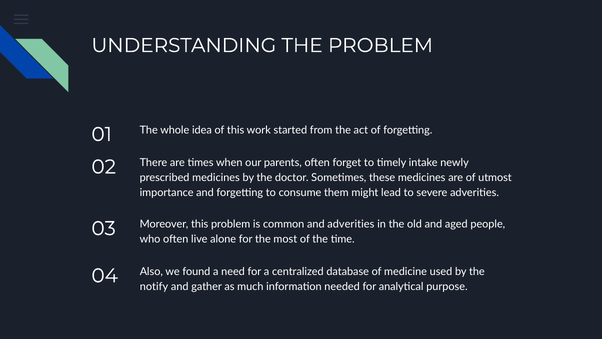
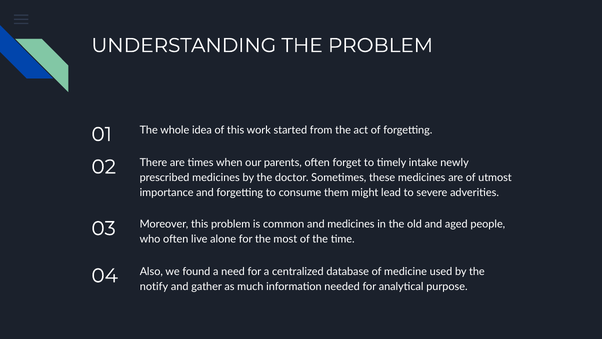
and adverities: adverities -> medicines (351, 224)
